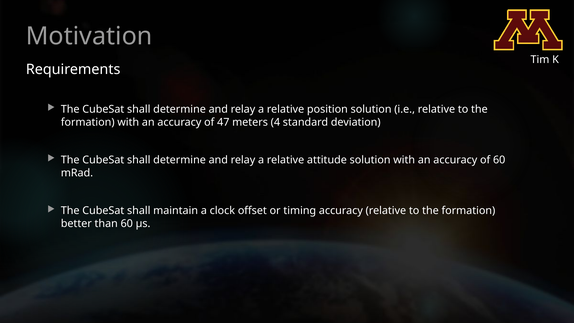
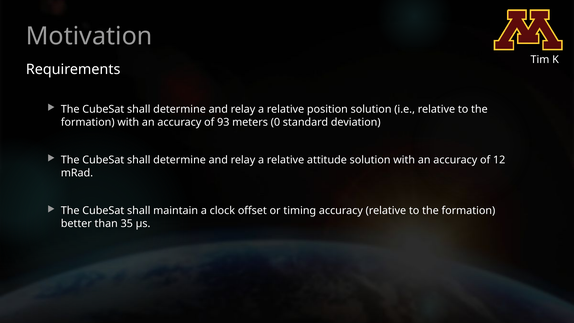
47: 47 -> 93 (223, 122)
4: 4 -> 0 (275, 122)
of 60: 60 -> 12 (499, 160)
than 60: 60 -> 35 (127, 224)
